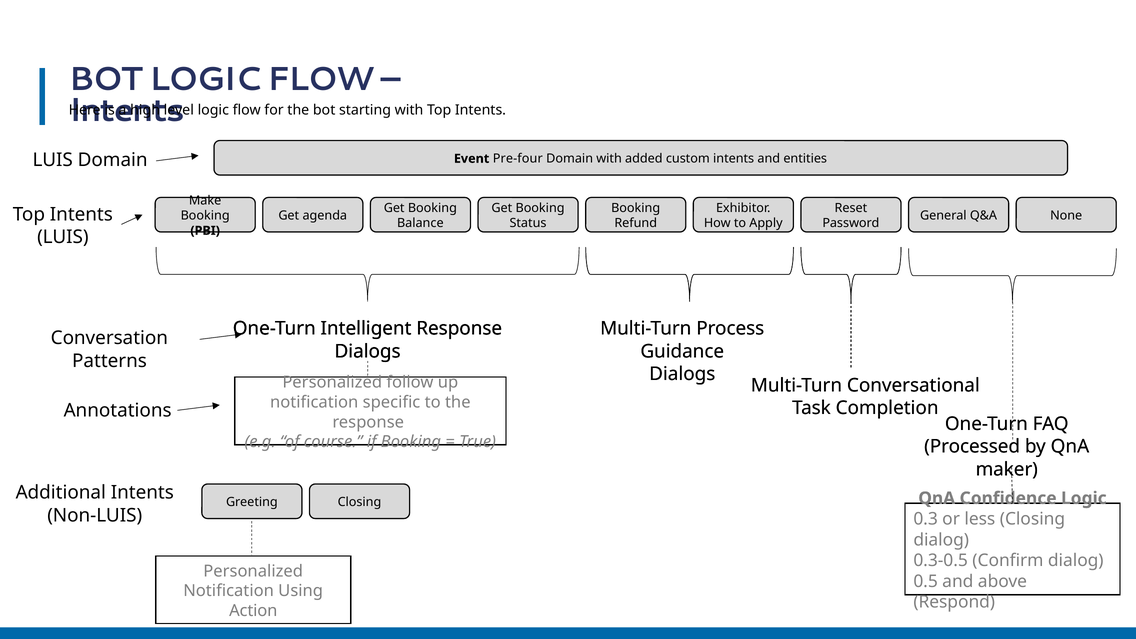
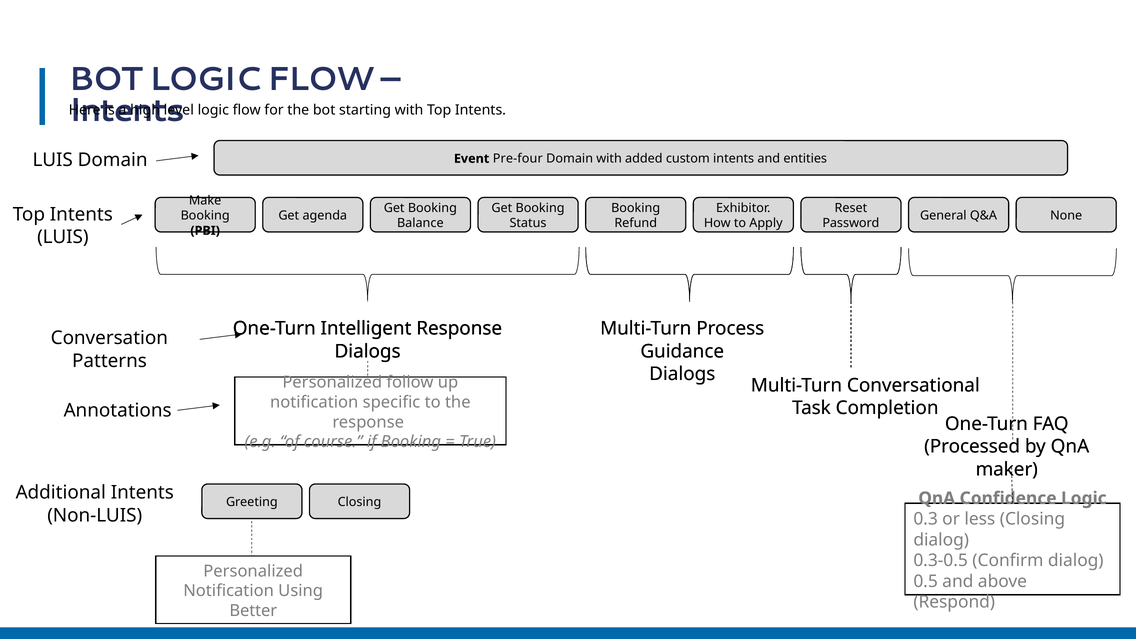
Action: Action -> Better (253, 611)
